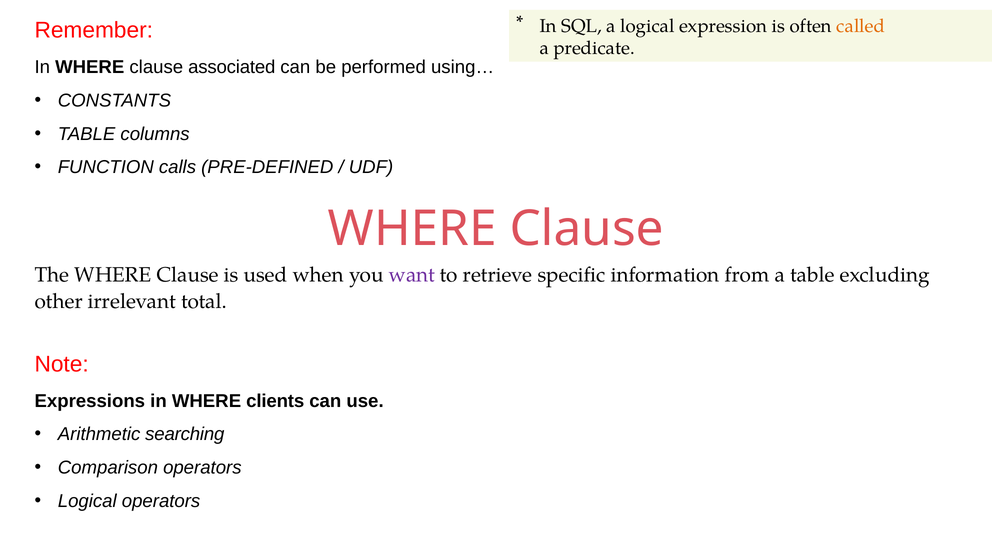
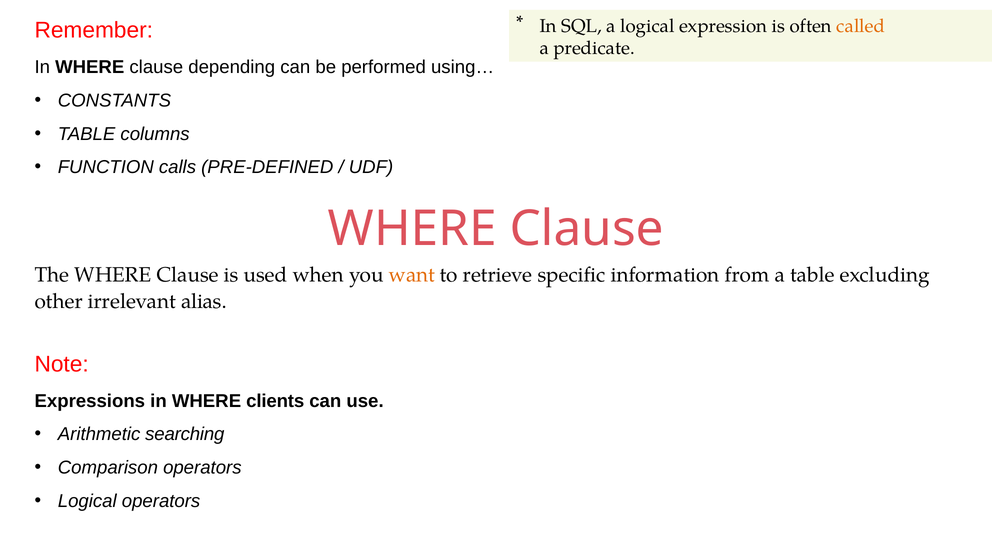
associated: associated -> depending (232, 67)
want colour: purple -> orange (412, 275)
total: total -> alias (204, 301)
